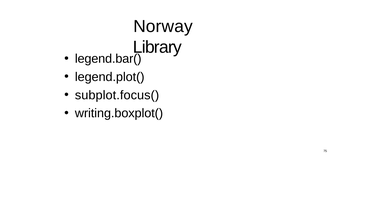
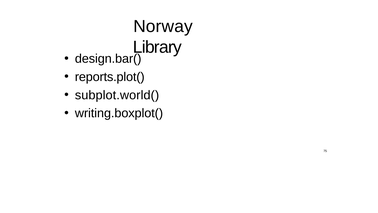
legend.bar(: legend.bar( -> design.bar( (108, 59)
legend.plot(: legend.plot( -> reports.plot( (110, 77)
subplot.focus(: subplot.focus( -> subplot.world( (117, 95)
